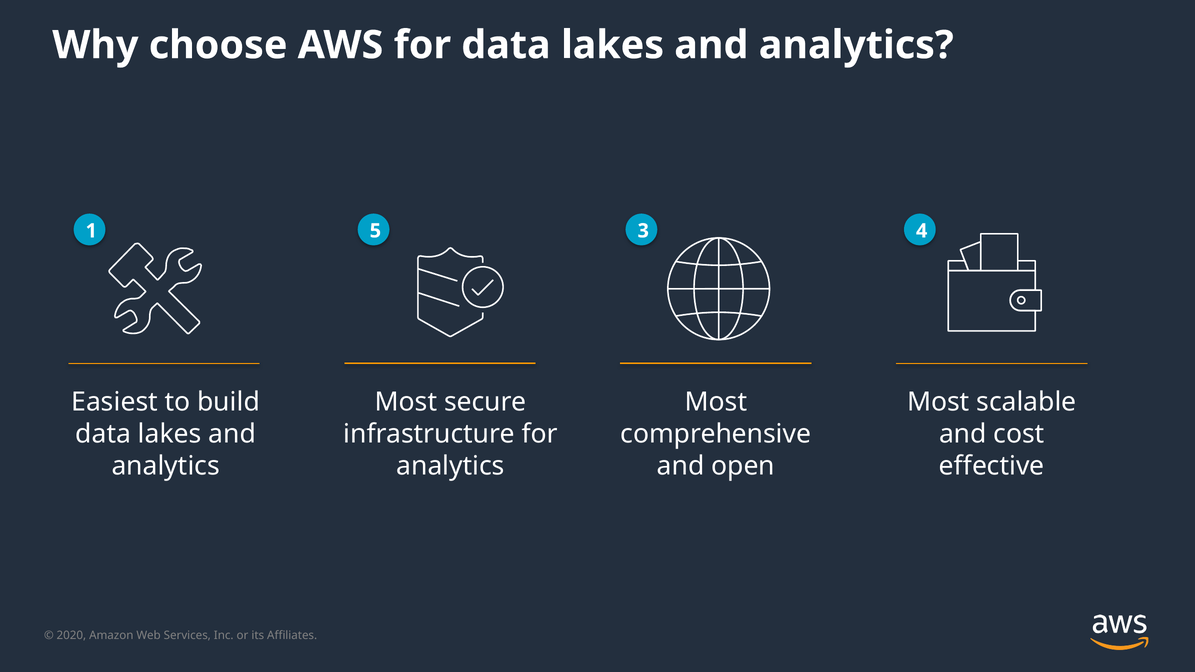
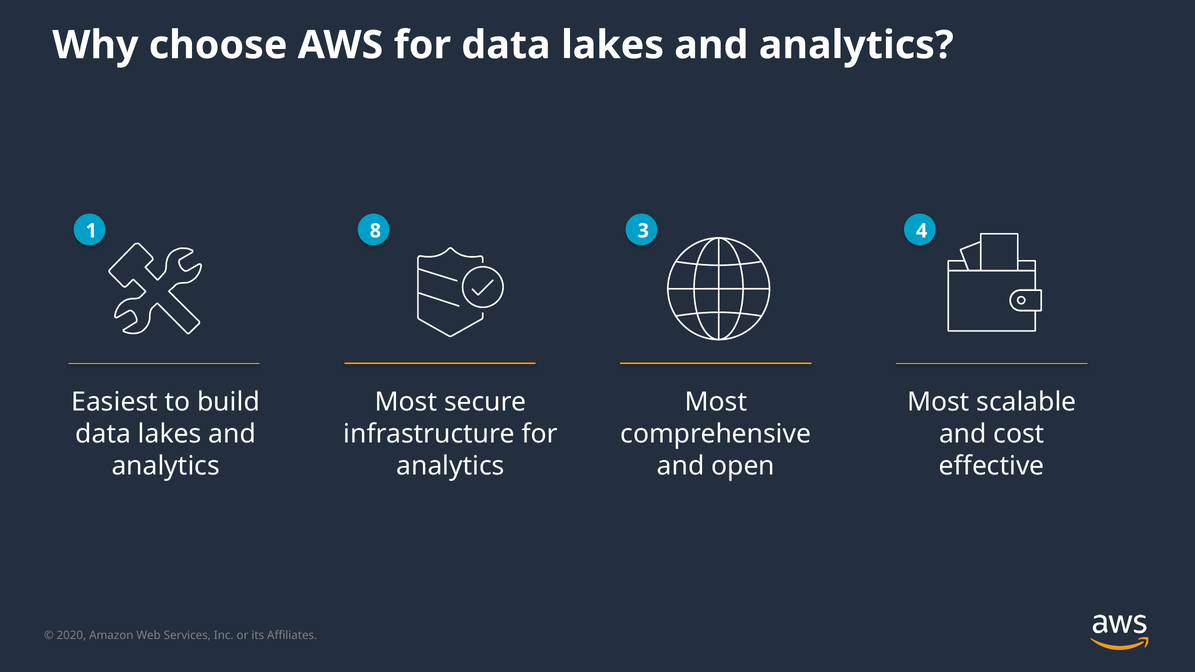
5: 5 -> 8 (375, 231)
